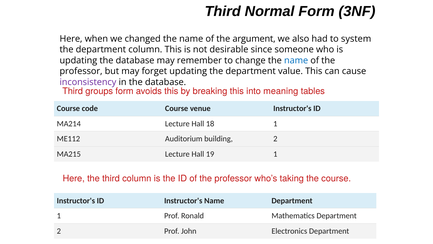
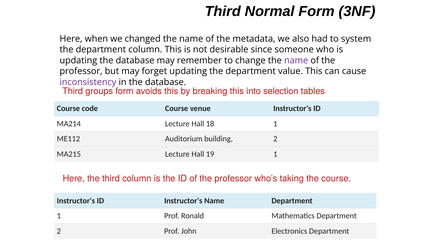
argument: argument -> metadata (254, 39)
name colour: blue -> purple (296, 60)
meaning: meaning -> selection (281, 91)
